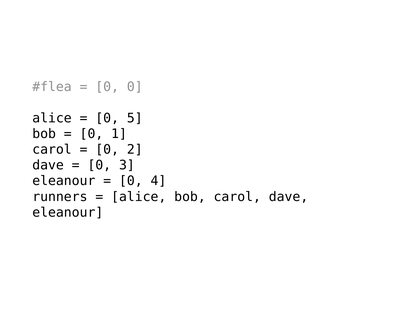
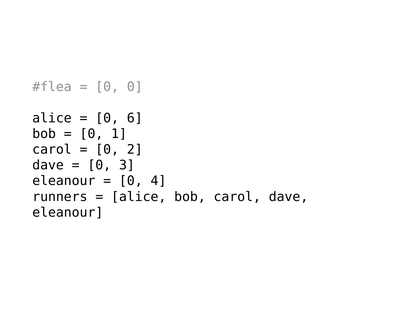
5: 5 -> 6 (135, 118)
